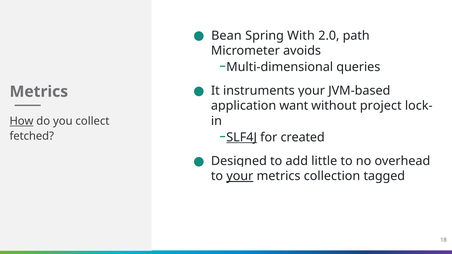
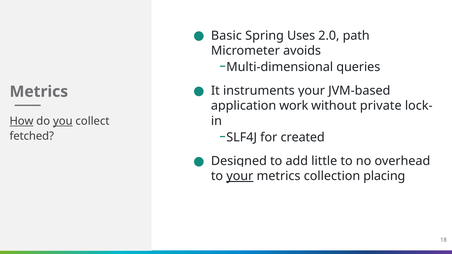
Bean: Bean -> Basic (226, 36)
With: With -> Uses (301, 36)
want: want -> work (294, 106)
project: project -> private (381, 106)
you underline: none -> present (63, 121)
SLF4J underline: present -> none (242, 137)
tagged: tagged -> placing (384, 176)
